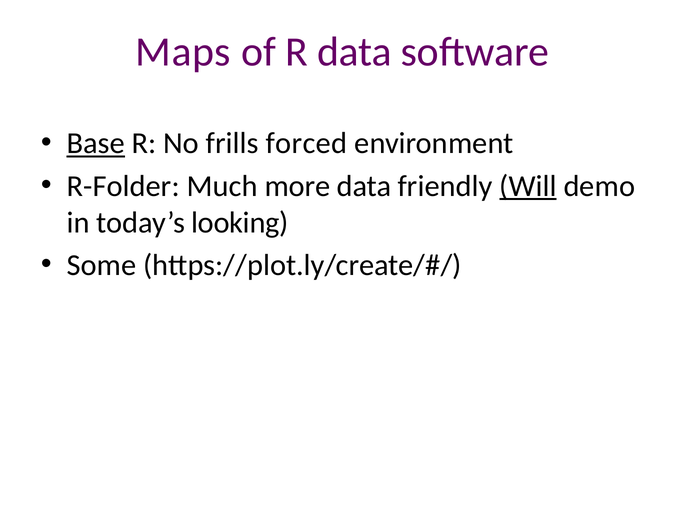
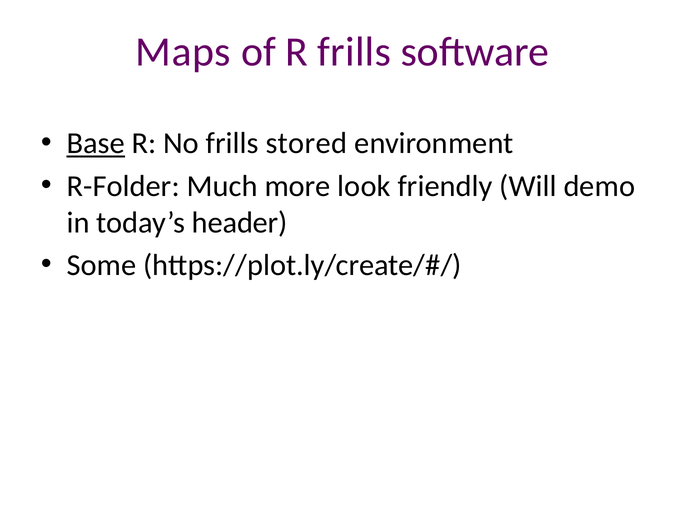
R data: data -> frills (354, 52)
forced: forced -> stored (306, 144)
more data: data -> look (364, 186)
Will underline: present -> none (528, 186)
looking: looking -> header (240, 223)
